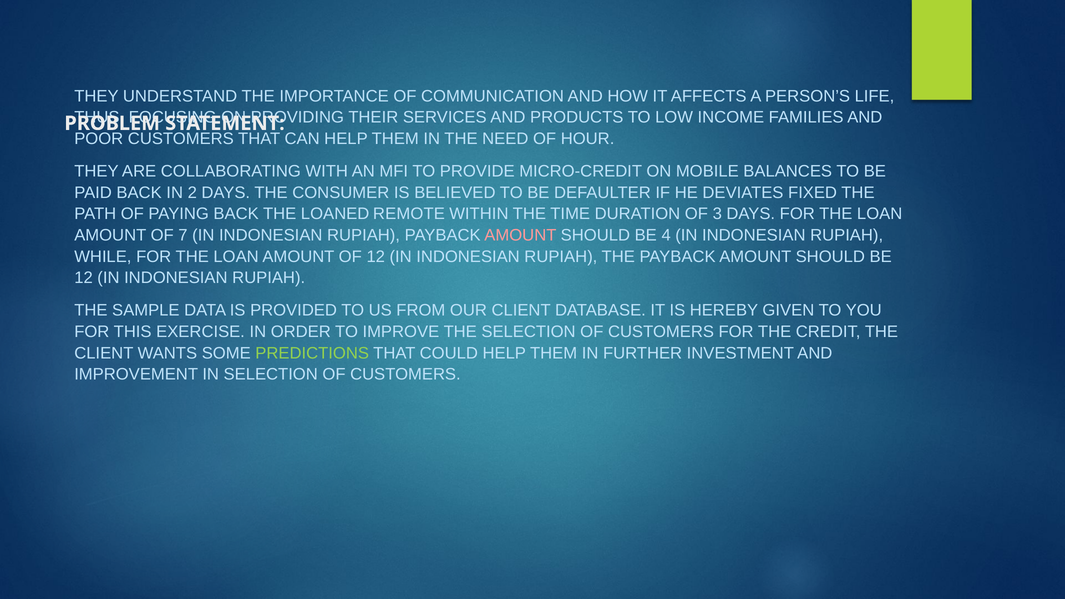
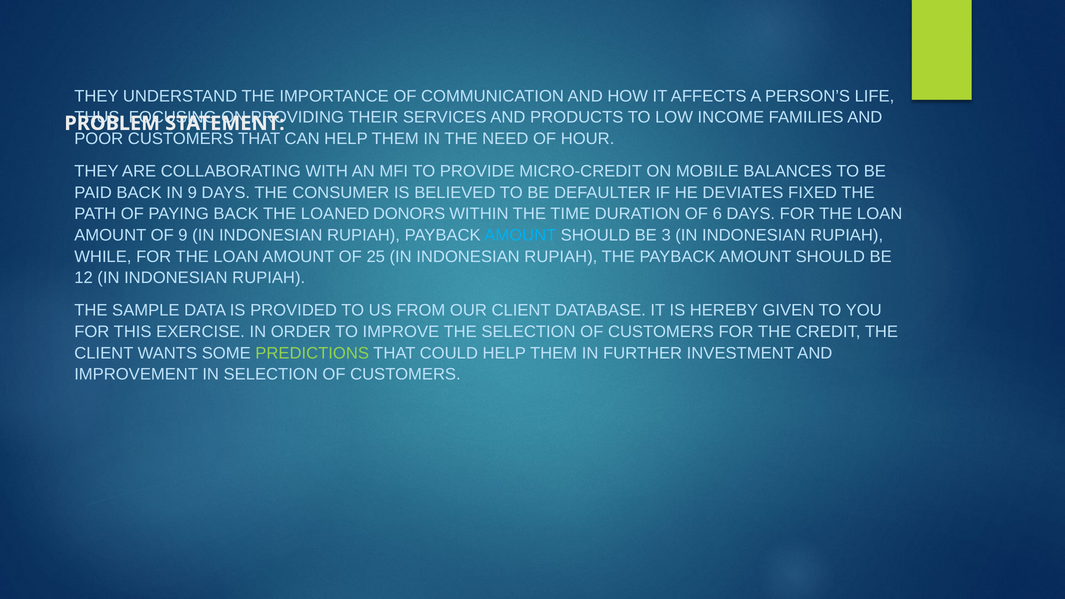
IN 2: 2 -> 9 (192, 193)
REMOTE: REMOTE -> DONORS (409, 214)
3: 3 -> 6 (717, 214)
OF 7: 7 -> 9 (183, 235)
AMOUNT colour: pink -> light blue (520, 235)
4: 4 -> 3 (666, 235)
OF 12: 12 -> 25 (376, 257)
